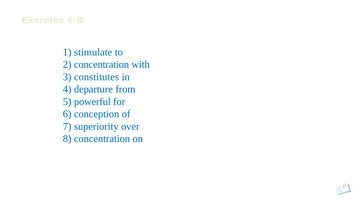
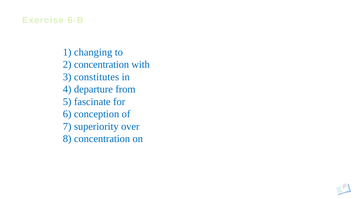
stimulate: stimulate -> changing (93, 52)
powerful: powerful -> fascinate (92, 102)
